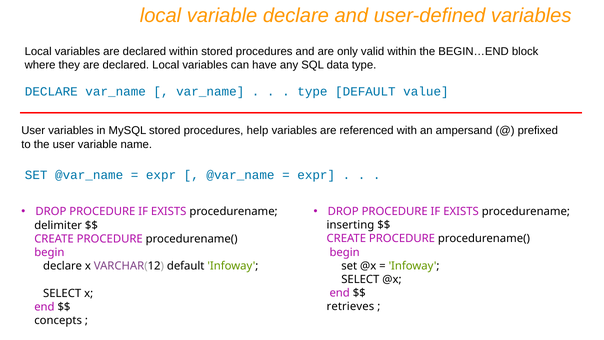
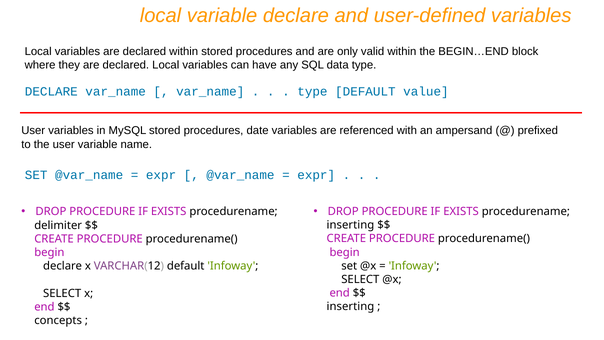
help: help -> date (258, 131)
retrieves: retrieves -> inserting (350, 307)
